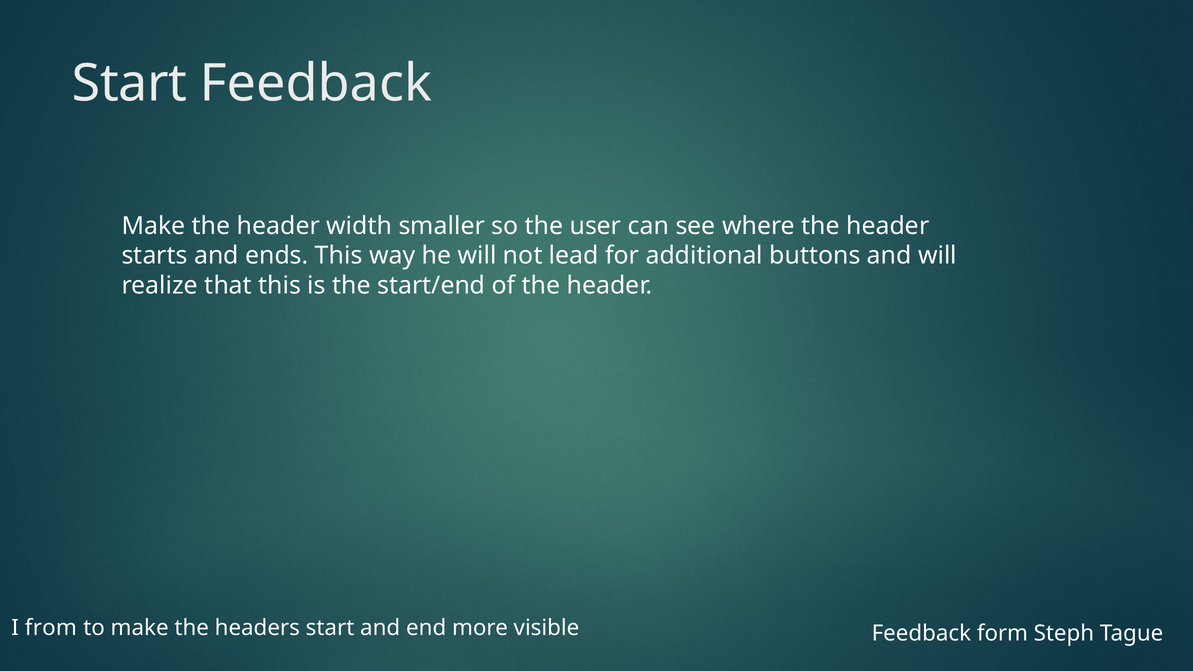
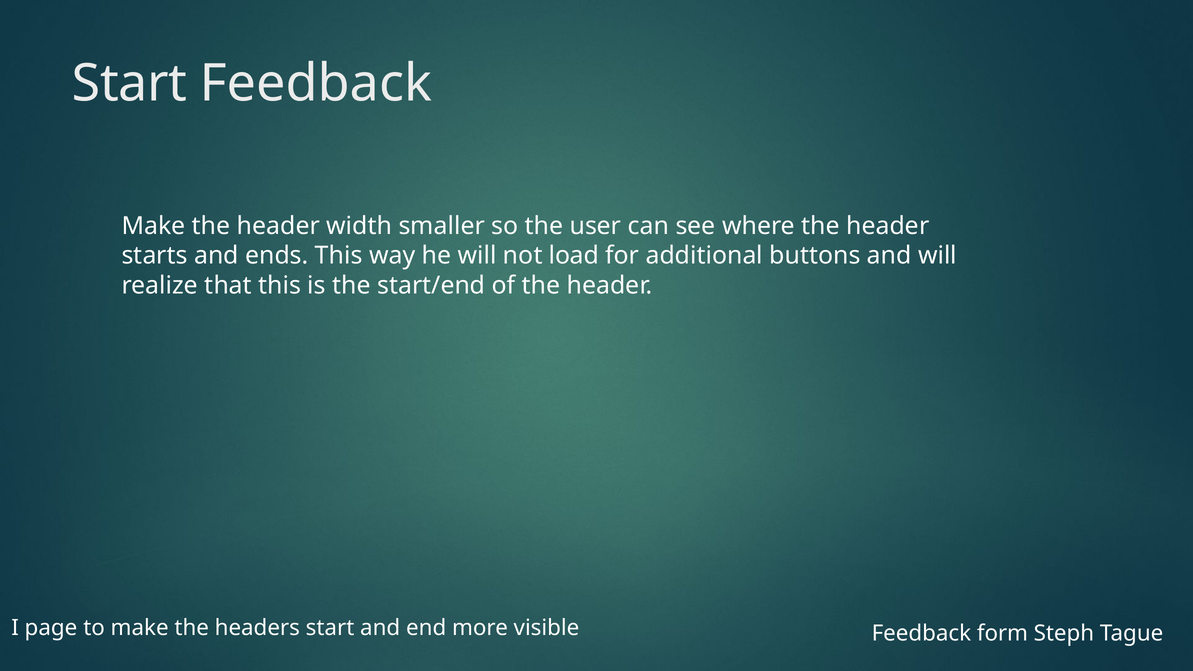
lead: lead -> load (574, 256)
from: from -> page (51, 628)
